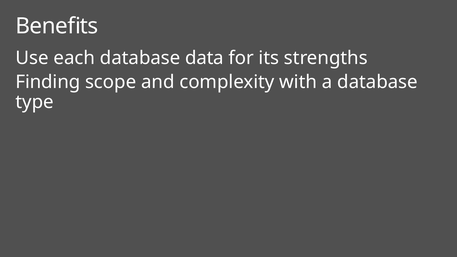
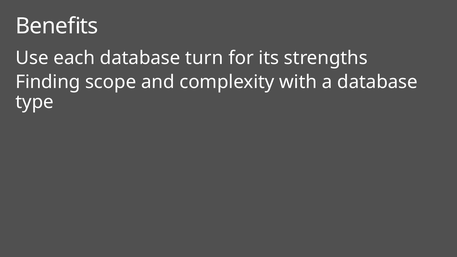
data: data -> turn (204, 58)
